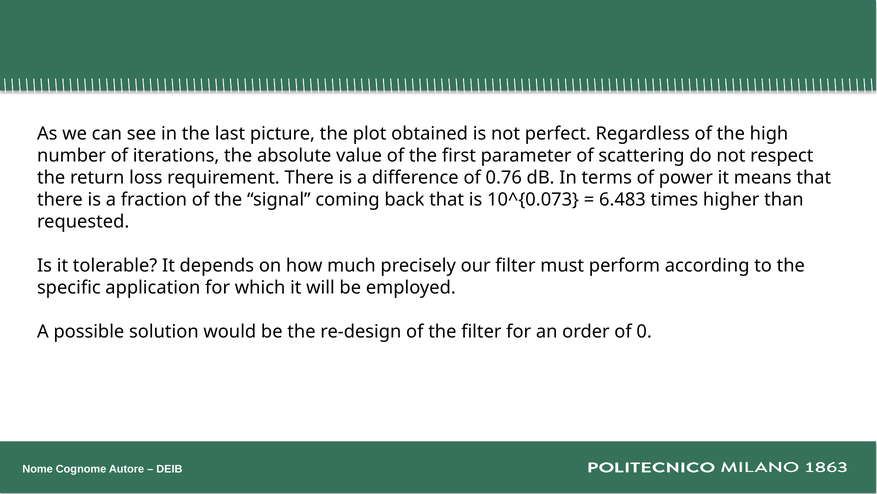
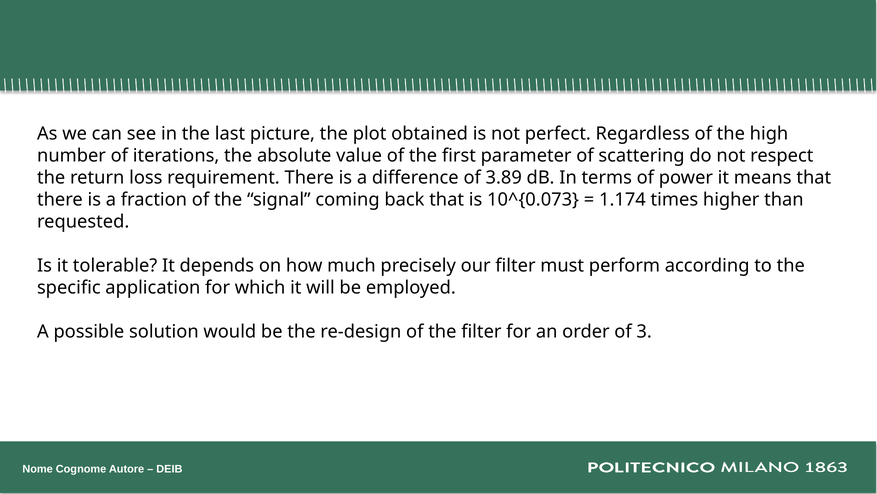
0.76: 0.76 -> 3.89 (504, 177)
6.483: 6.483 -> 1.174 (622, 199)
0: 0 -> 3 (644, 331)
